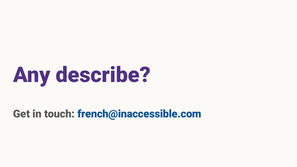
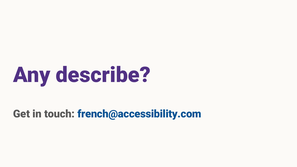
french@inaccessible.com: french@inaccessible.com -> french@accessibility.com (139, 114)
